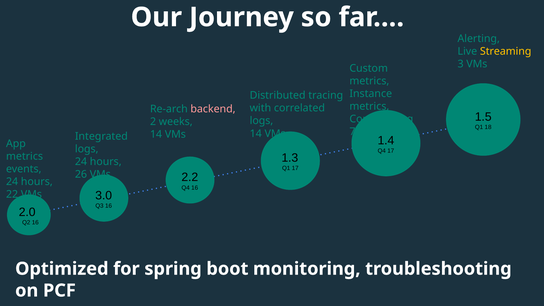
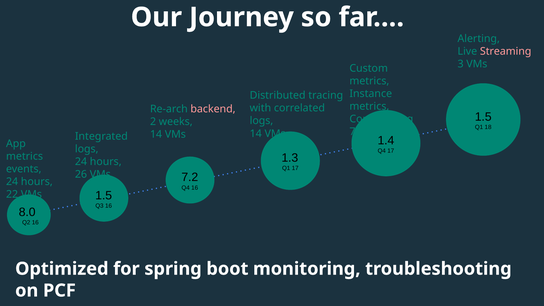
Streaming colour: yellow -> pink (506, 51)
2.2: 2.2 -> 7.2 (190, 177)
3.0: 3.0 -> 1.5 (104, 195)
2.0: 2.0 -> 8.0 (27, 212)
